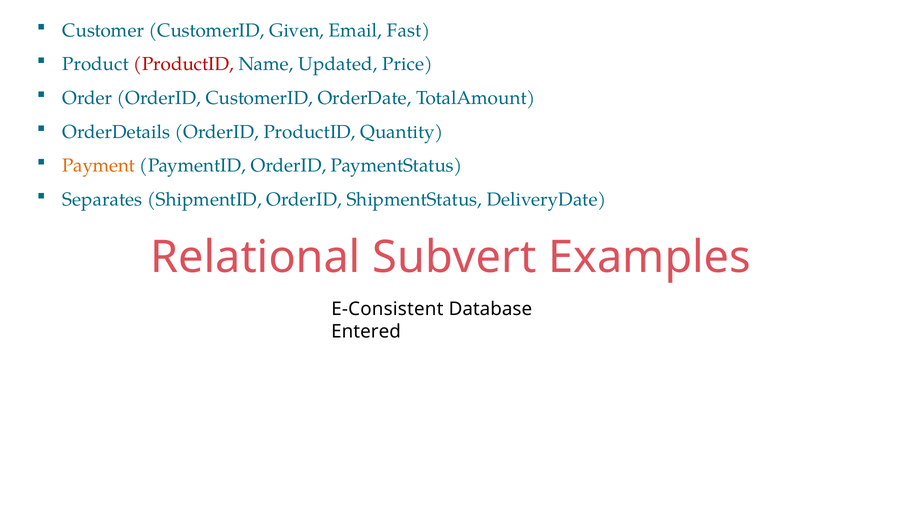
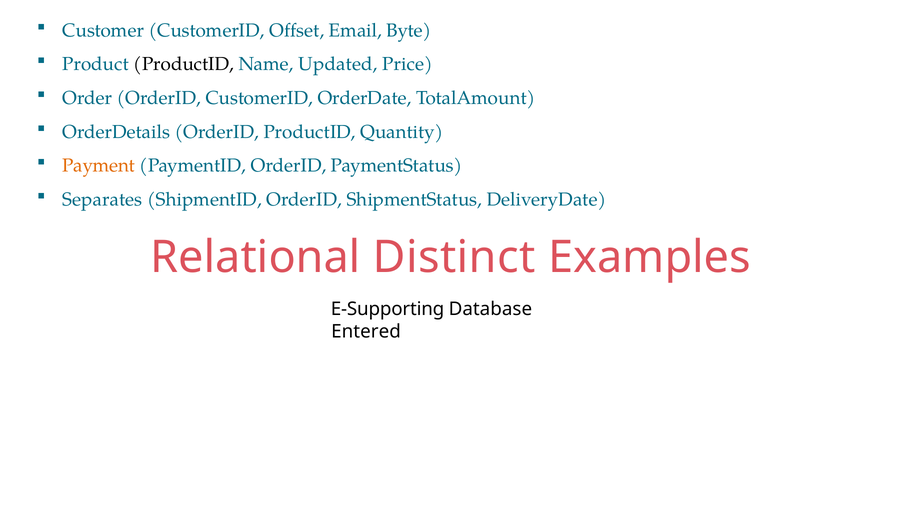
Given: Given -> Offset (297, 30)
Fast: Fast -> Byte (409, 30)
ProductID colour: red -> black (184, 64)
Subvert: Subvert -> Distinct (454, 258)
E-Consistent: E-Consistent -> E-Supporting (388, 309)
